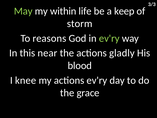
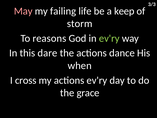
May colour: light green -> pink (23, 11)
within: within -> failing (63, 11)
near: near -> dare (47, 53)
gladly: gladly -> dance (122, 53)
blood: blood -> when (80, 65)
knee: knee -> cross (26, 80)
